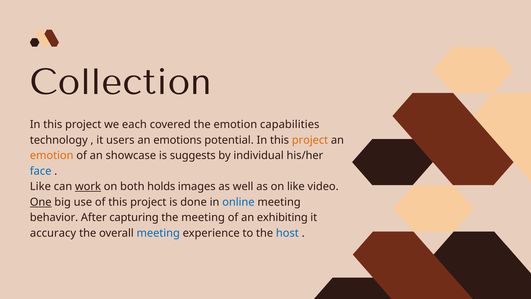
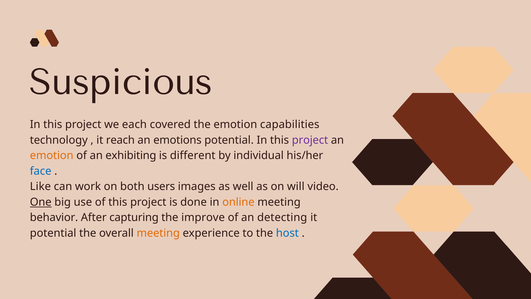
Collection: Collection -> Suspicious (121, 82)
users: users -> reach (120, 140)
project colour: orange -> purple (310, 140)
showcase: showcase -> exhibiting (131, 155)
suggests: suggests -> different (193, 155)
work underline: present -> none (88, 186)
holds: holds -> users (161, 186)
on like: like -> will (296, 186)
online colour: blue -> orange (238, 202)
the meeting: meeting -> improve (203, 217)
exhibiting: exhibiting -> detecting (282, 217)
accuracy: accuracy -> potential (53, 233)
meeting colour: blue -> orange (158, 233)
